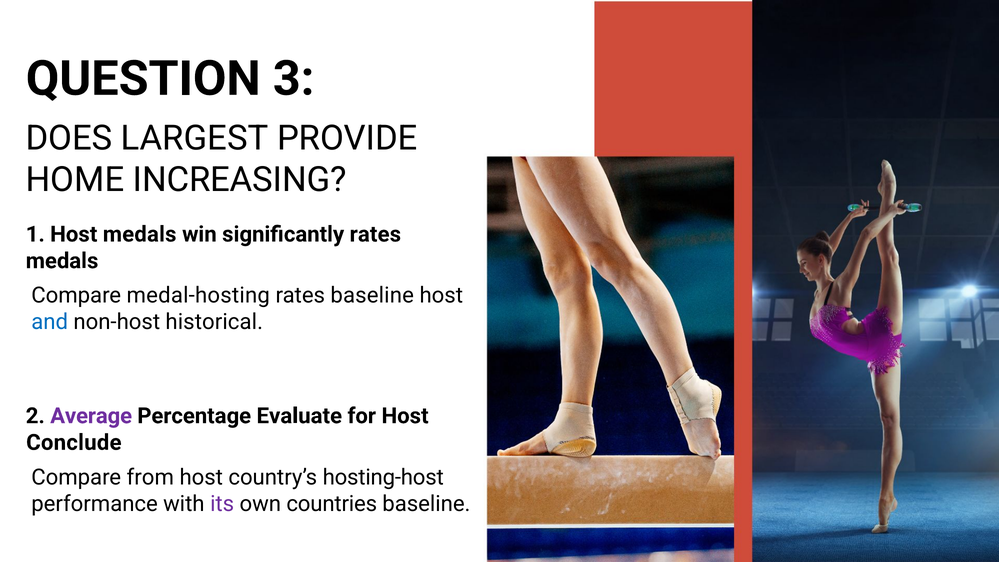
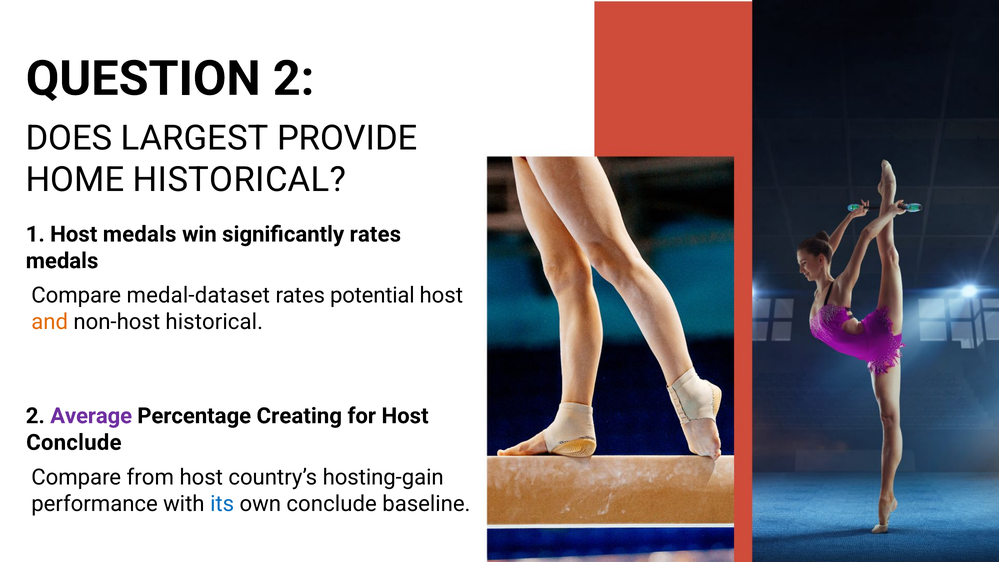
QUESTION 3: 3 -> 2 (294, 79)
HOME INCREASING: INCREASING -> HISTORICAL (240, 180)
medal-hosting: medal-hosting -> medal-dataset (198, 295)
rates baseline: baseline -> potential (372, 295)
and colour: blue -> orange (50, 322)
Evaluate: Evaluate -> Creating (299, 416)
hosting-host: hosting-host -> hosting-gain (383, 477)
its colour: purple -> blue (222, 504)
own countries: countries -> conclude (332, 504)
